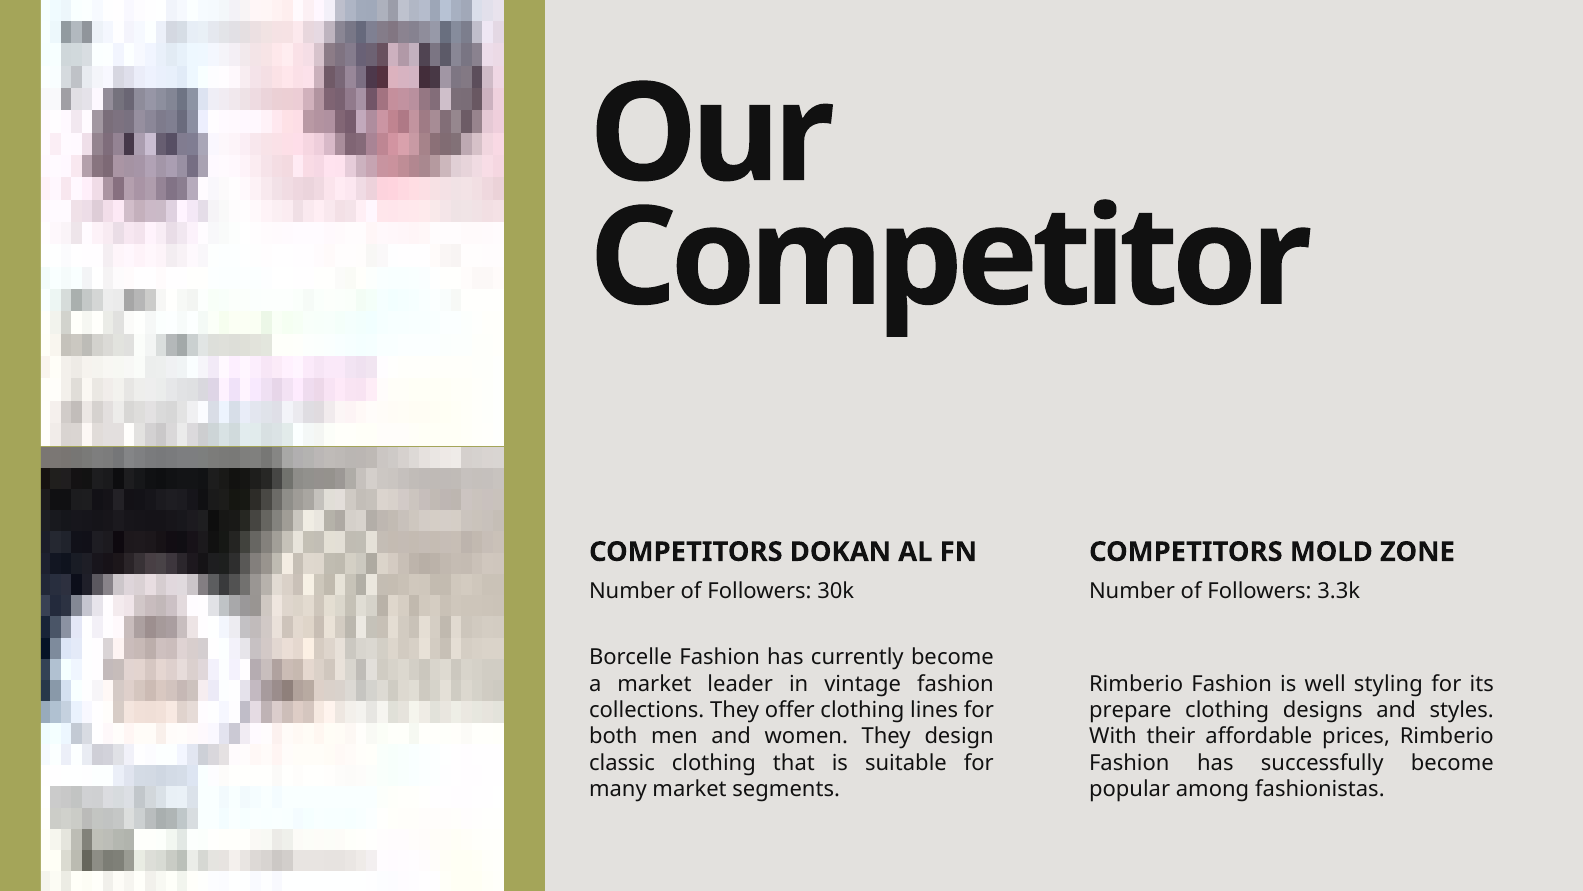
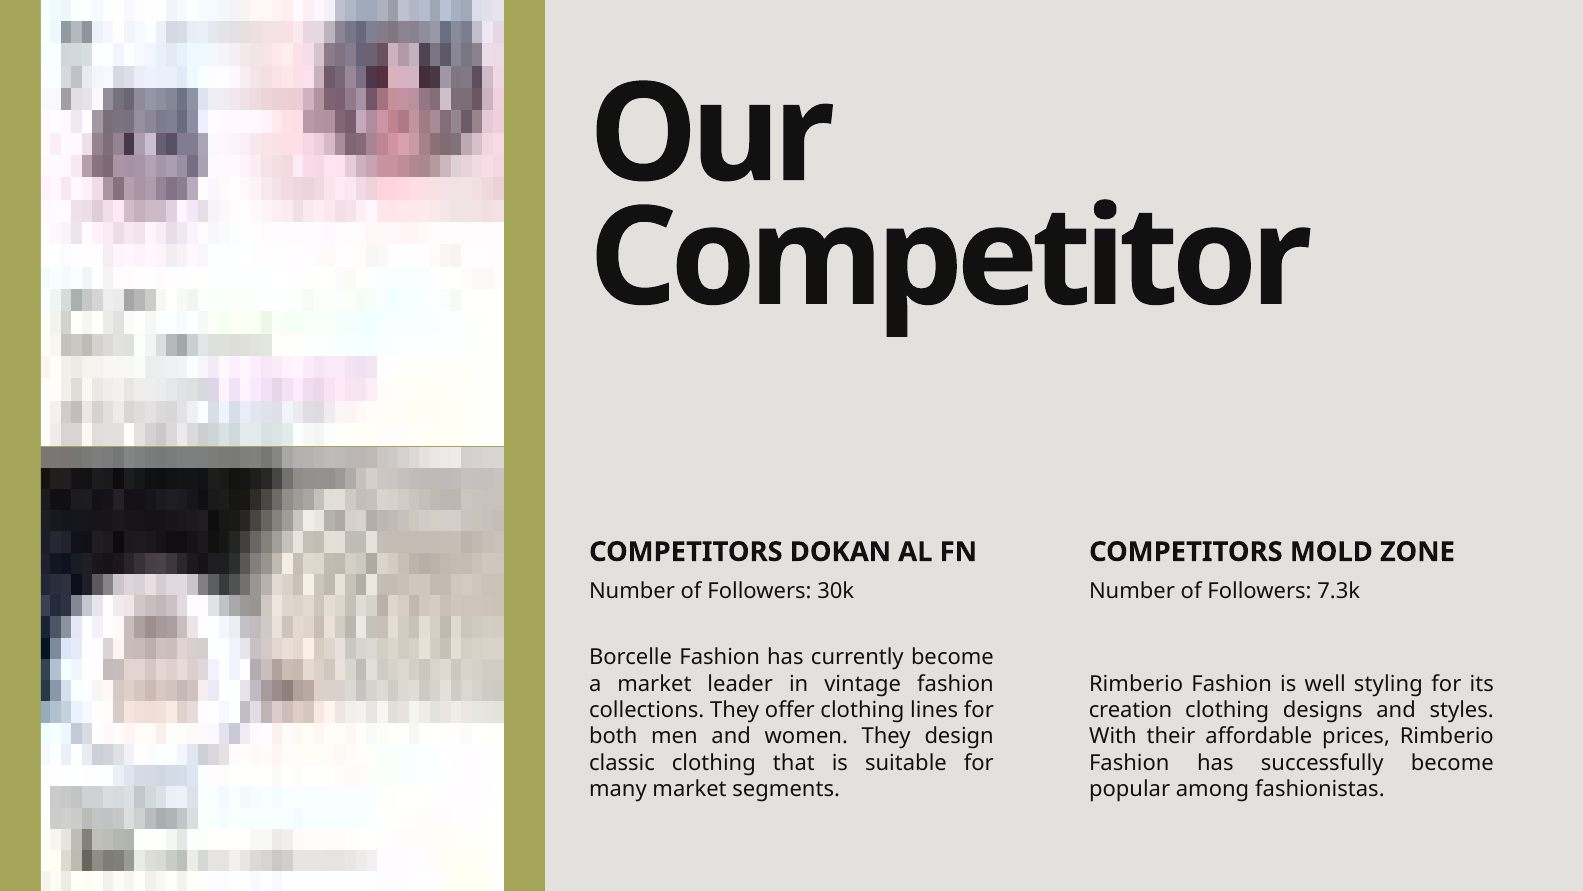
3.3k: 3.3k -> 7.3k (1339, 591)
prepare: prepare -> creation (1130, 710)
